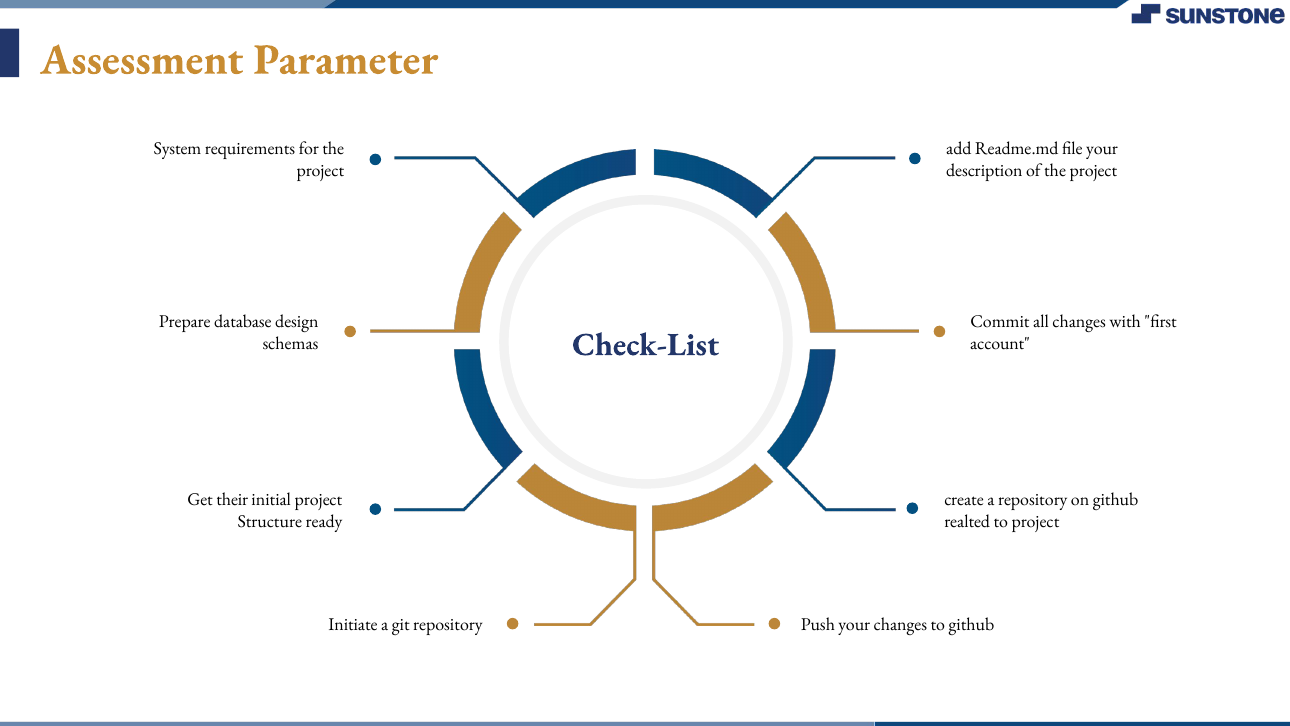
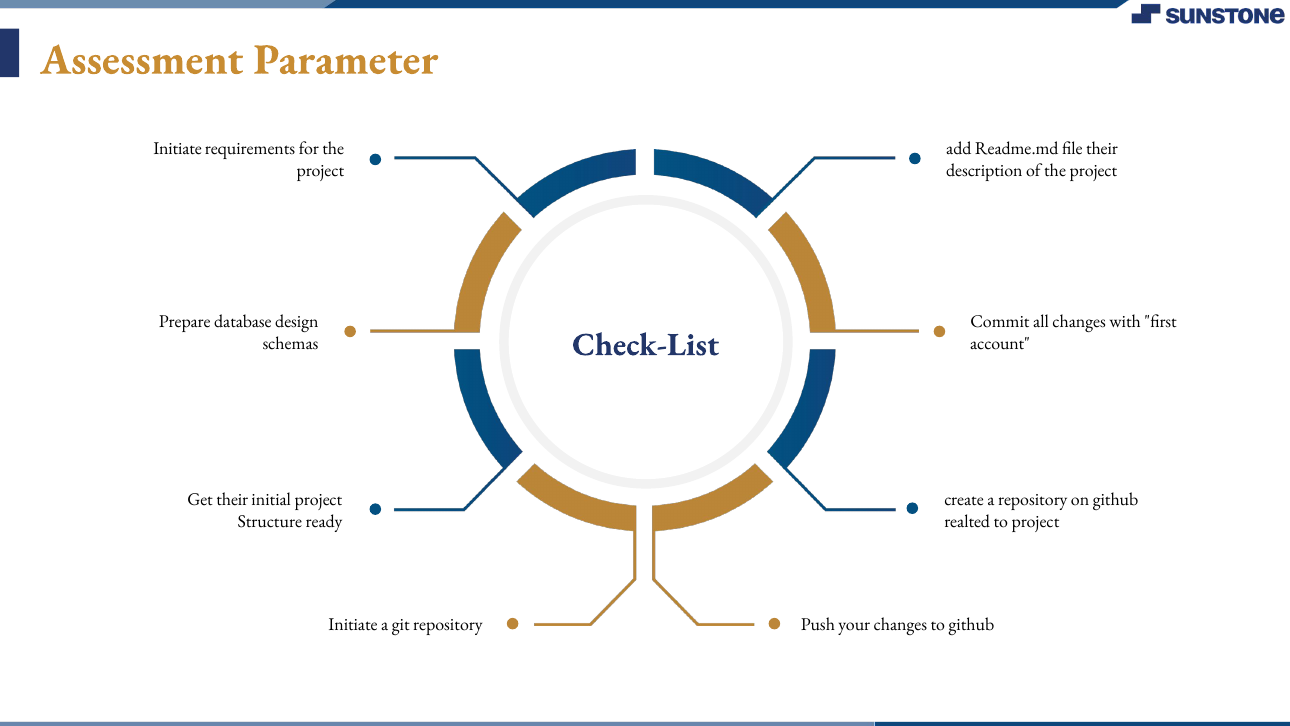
System: System -> Initiate (178, 149)
file your: your -> their (1102, 149)
